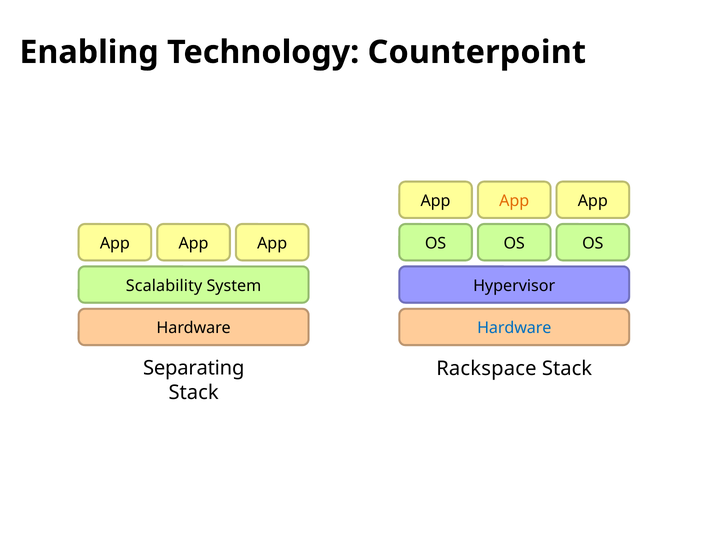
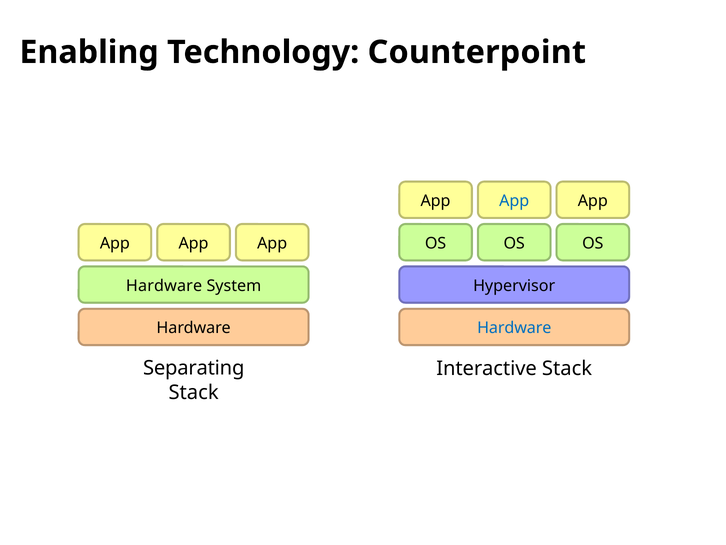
App colour: orange -> blue (514, 201)
Scalability: Scalability -> Hardware (164, 285)
Rackspace: Rackspace -> Interactive (487, 368)
